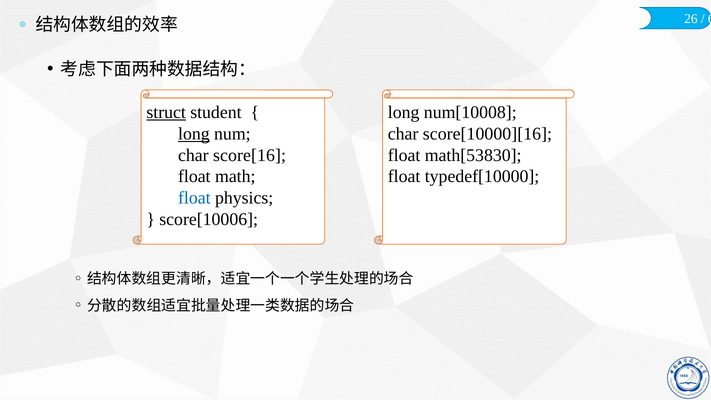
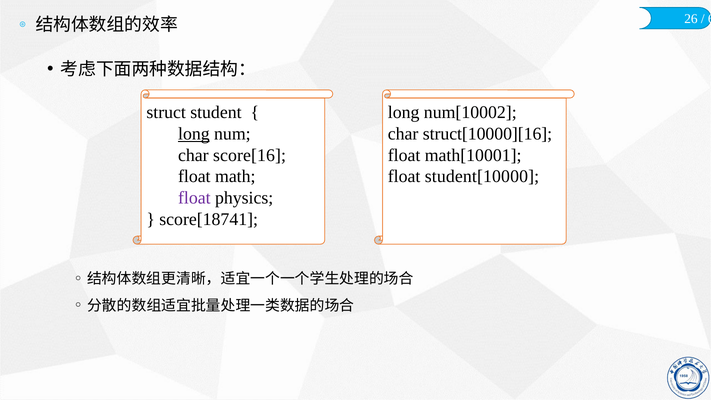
struct underline: present -> none (166, 112)
num[10008: num[10008 -> num[10002 (470, 112)
score[10000][16: score[10000][16 -> struct[10000][16 (488, 134)
math[53830: math[53830 -> math[10001 (473, 155)
typedef[10000: typedef[10000 -> student[10000 (482, 176)
float colour: blue -> purple (194, 198)
score[10006: score[10006 -> score[18741 (209, 219)
